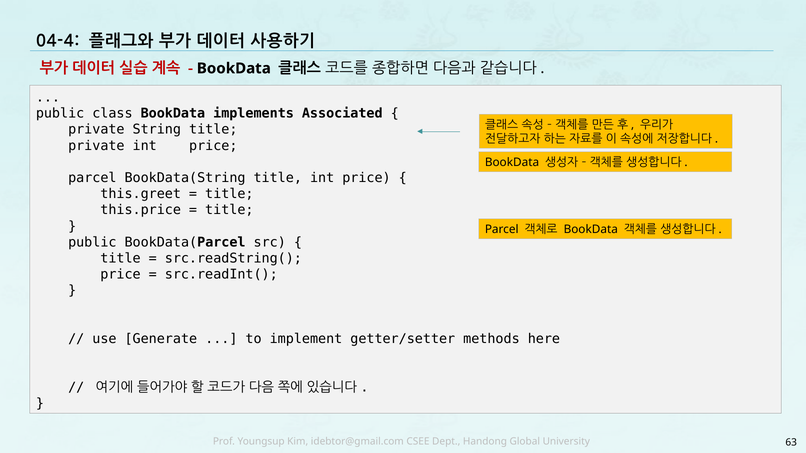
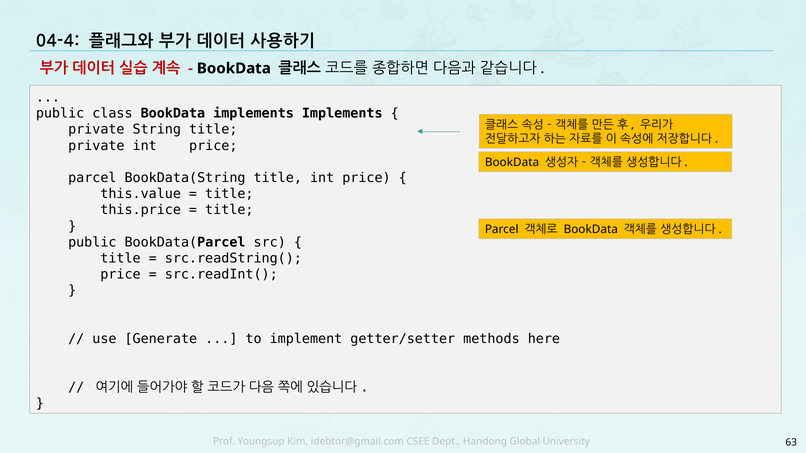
implements Associated: Associated -> Implements (342, 114)
this.greet: this.greet -> this.value (141, 194)
